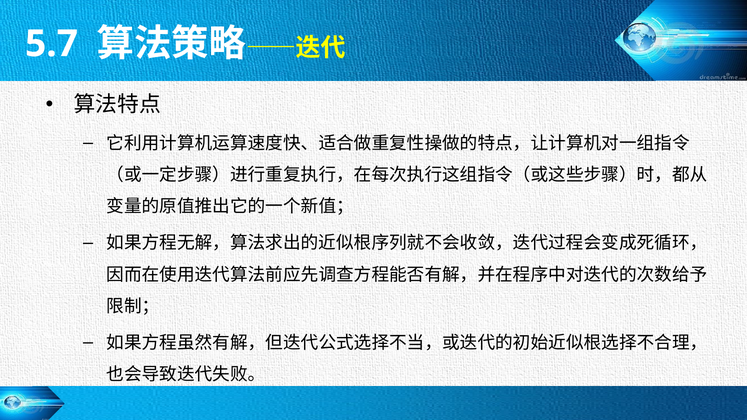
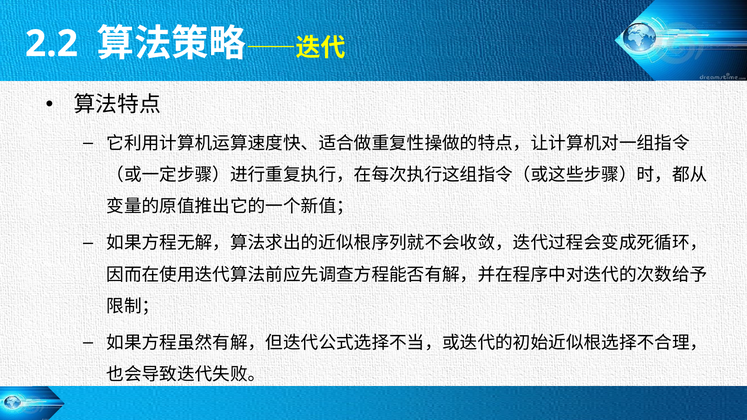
5.7: 5.7 -> 2.2 (52, 44)
